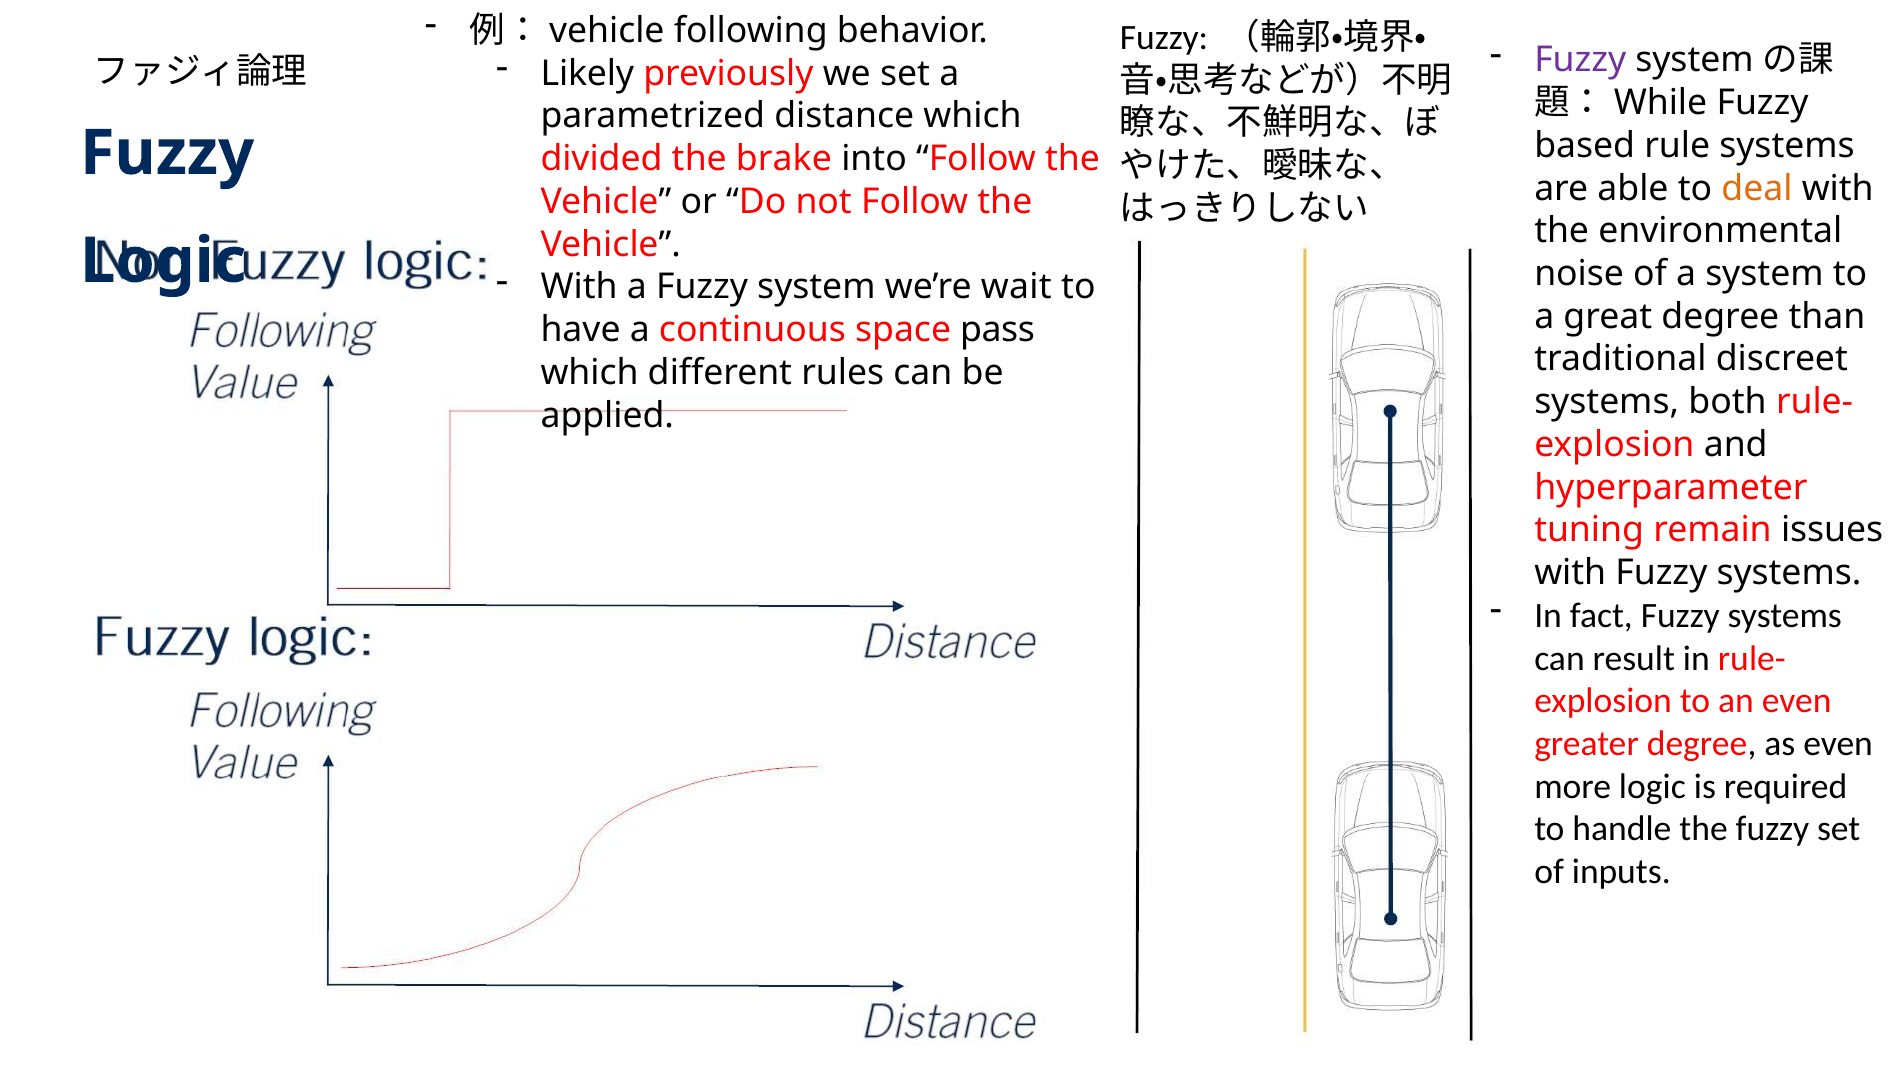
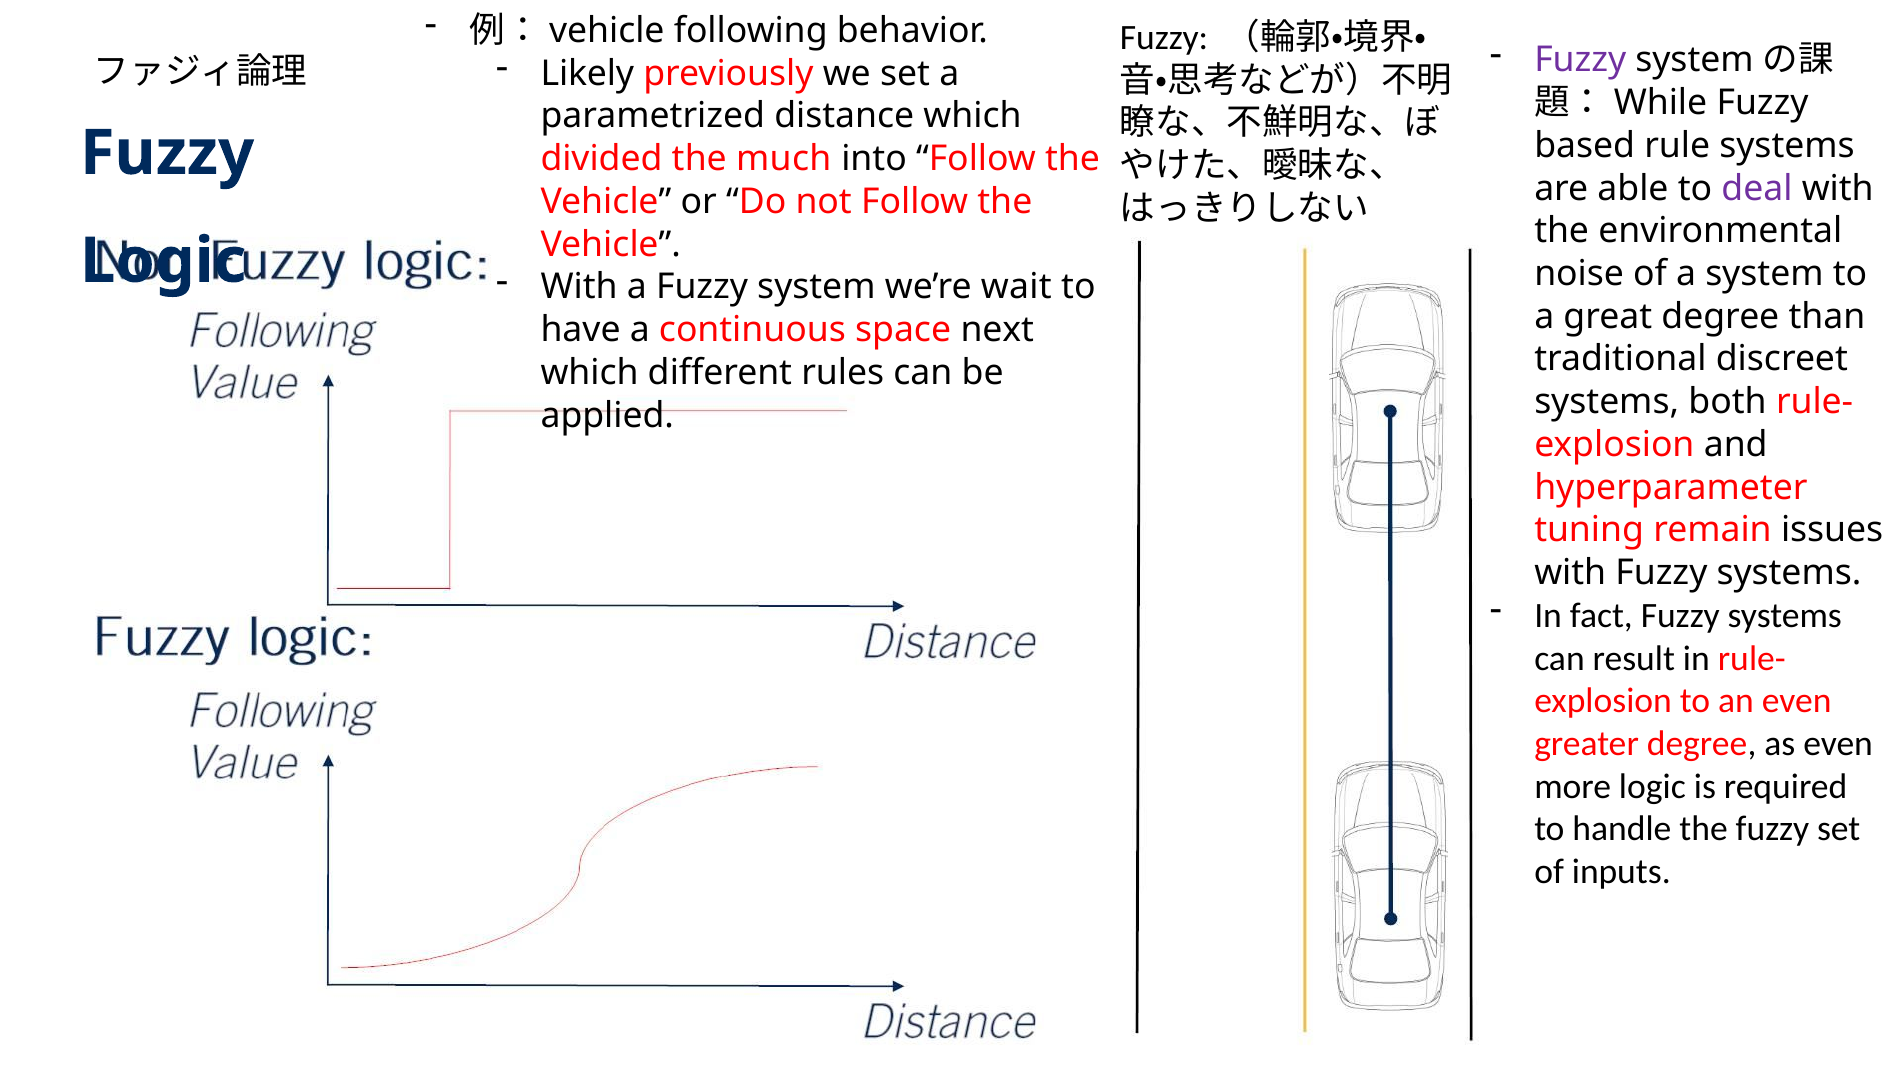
brake: brake -> much (784, 159)
deal colour: orange -> purple (1757, 188)
pass: pass -> next (997, 330)
